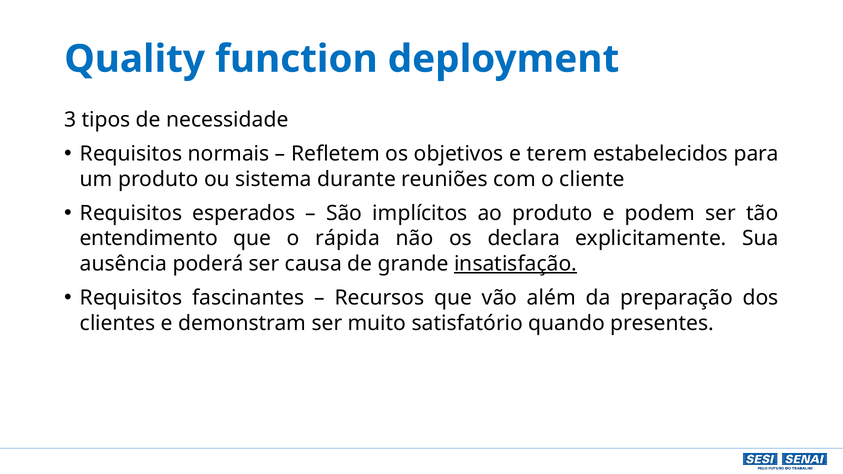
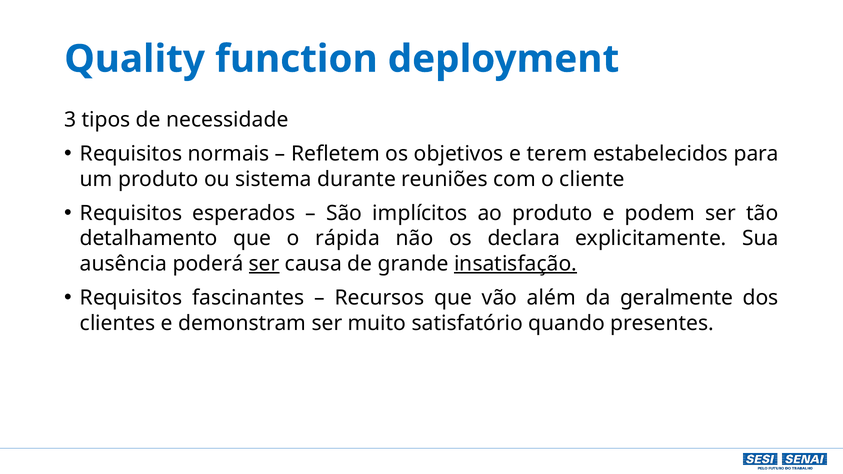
entendimento: entendimento -> detalhamento (149, 239)
ser underline: none -> present (264, 264)
preparação: preparação -> geralmente (677, 298)
